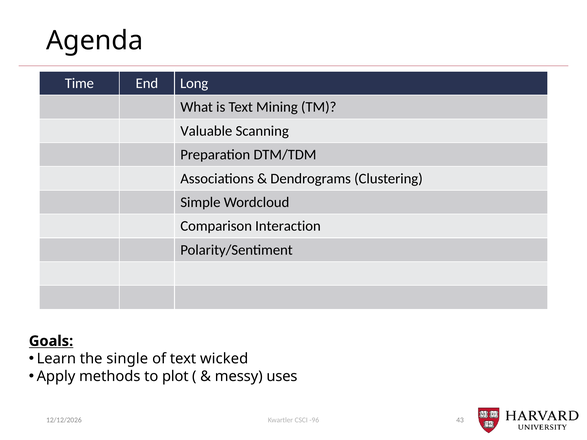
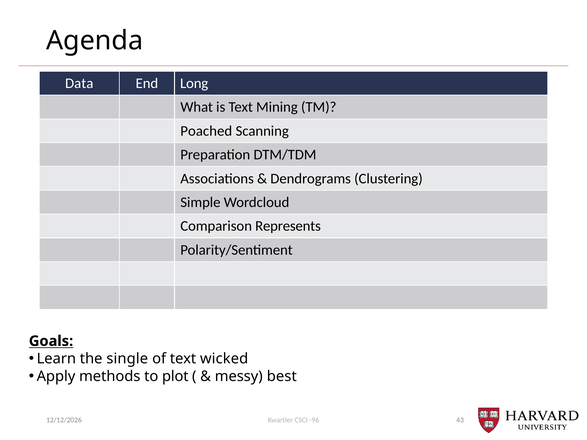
Time: Time -> Data (79, 83)
Valuable: Valuable -> Poached (206, 131)
Interaction: Interaction -> Represents (288, 226)
uses: uses -> best (282, 377)
